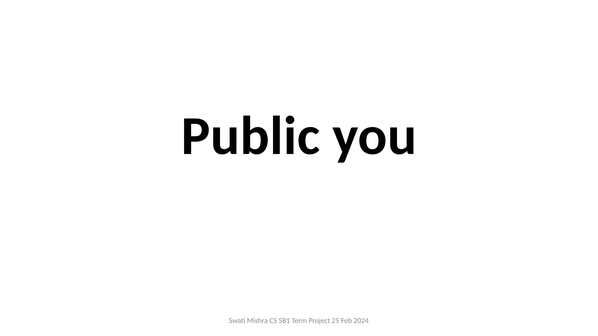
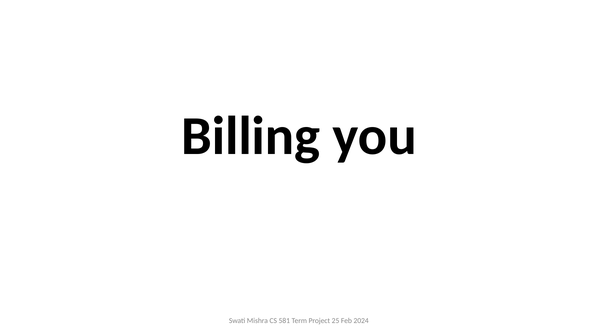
Public: Public -> Billing (251, 136)
